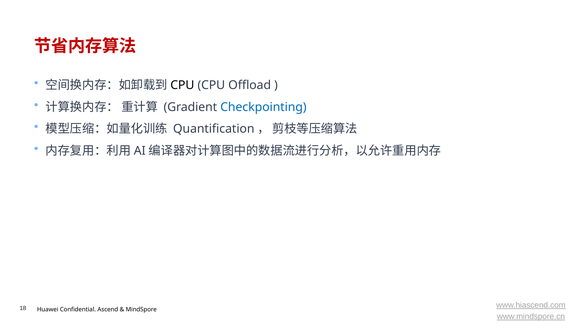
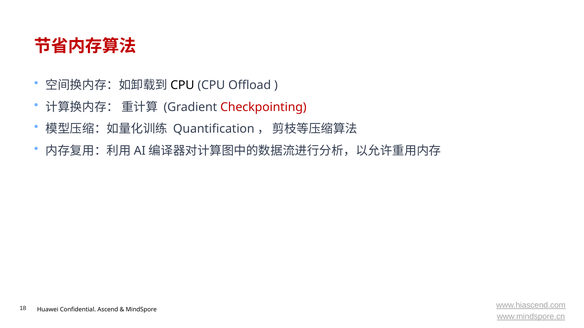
Checkpointing colour: blue -> red (263, 107)
